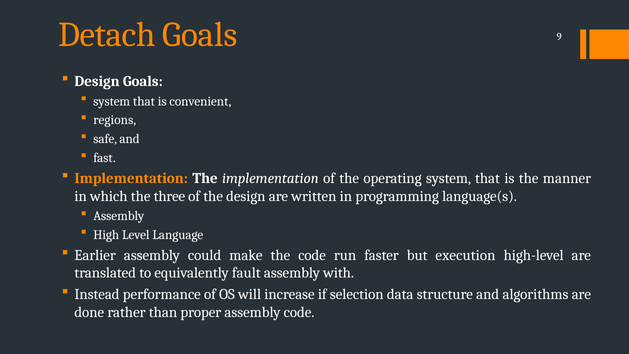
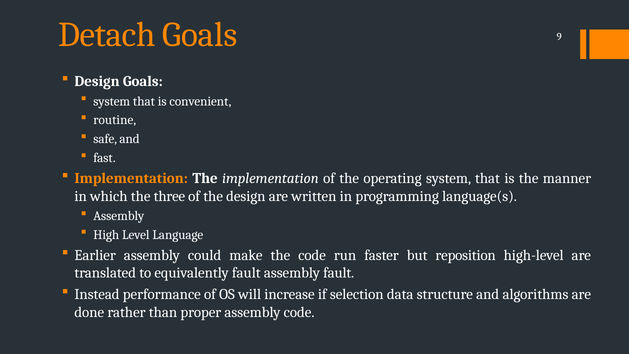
regions: regions -> routine (115, 120)
execution: execution -> reposition (466, 255)
assembly with: with -> fault (339, 273)
